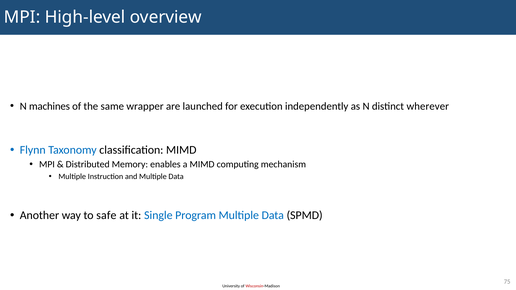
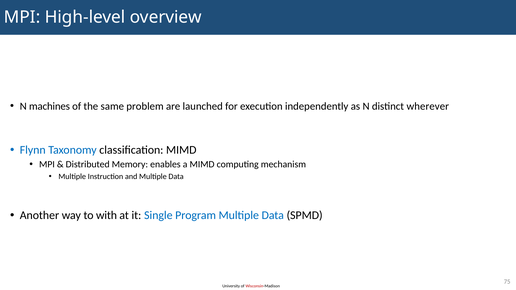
wrapper: wrapper -> problem (145, 106)
safe: safe -> with (107, 215)
